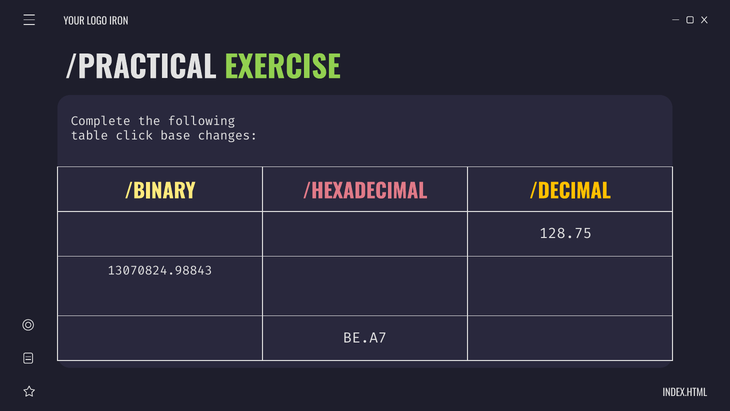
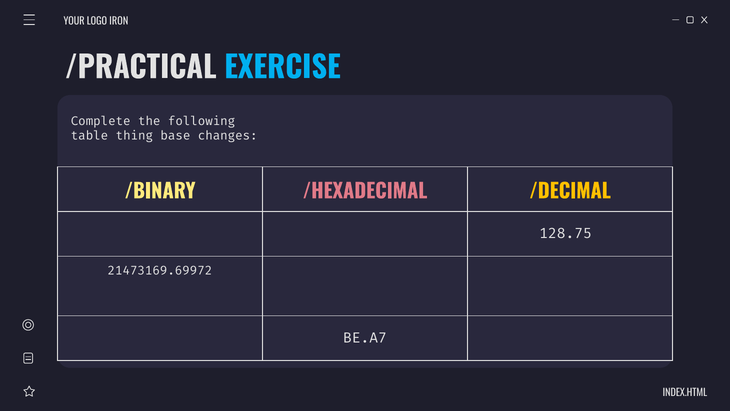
EXERCISE colour: light green -> light blue (282, 68)
click: click -> thing (134, 136)
13070824.98843: 13070824.98843 -> 21473169.69972 (160, 270)
